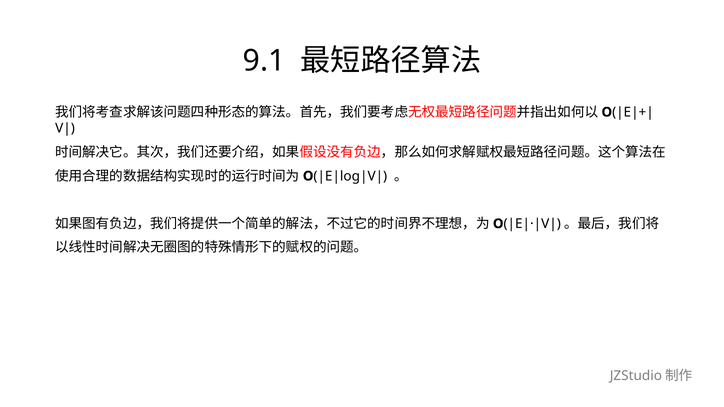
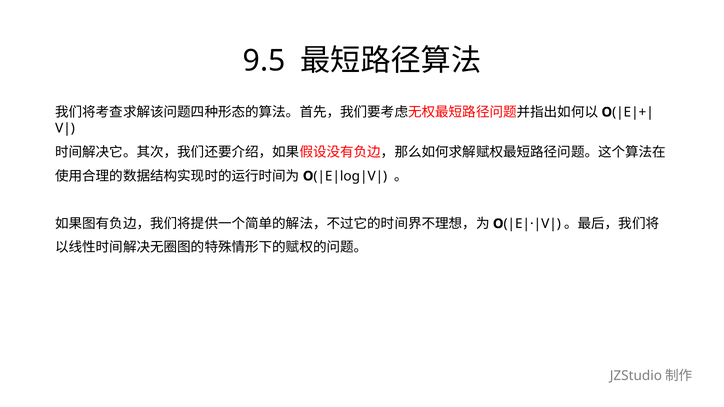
9.1: 9.1 -> 9.5 (264, 61)
